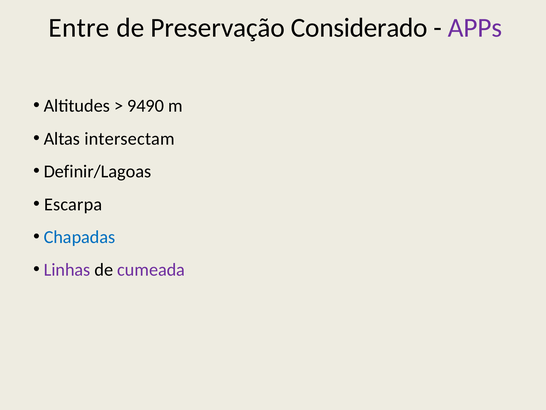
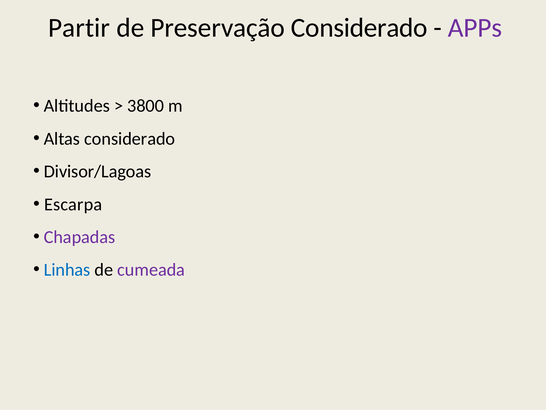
Entre: Entre -> Partir (79, 28)
9490: 9490 -> 3800 (146, 106)
Altas intersectam: intersectam -> considerado (130, 139)
Definir/Lagoas: Definir/Lagoas -> Divisor/Lagoas (97, 171)
Chapadas colour: blue -> purple (80, 237)
Linhas colour: purple -> blue (67, 270)
